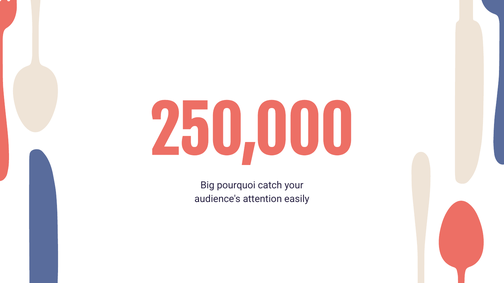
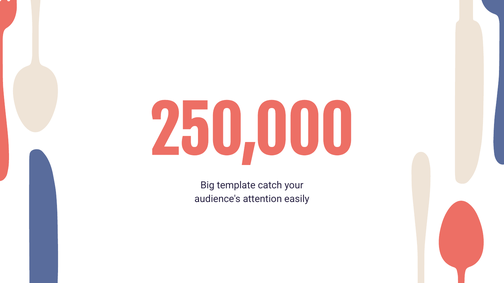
pourquoi: pourquoi -> template (236, 186)
